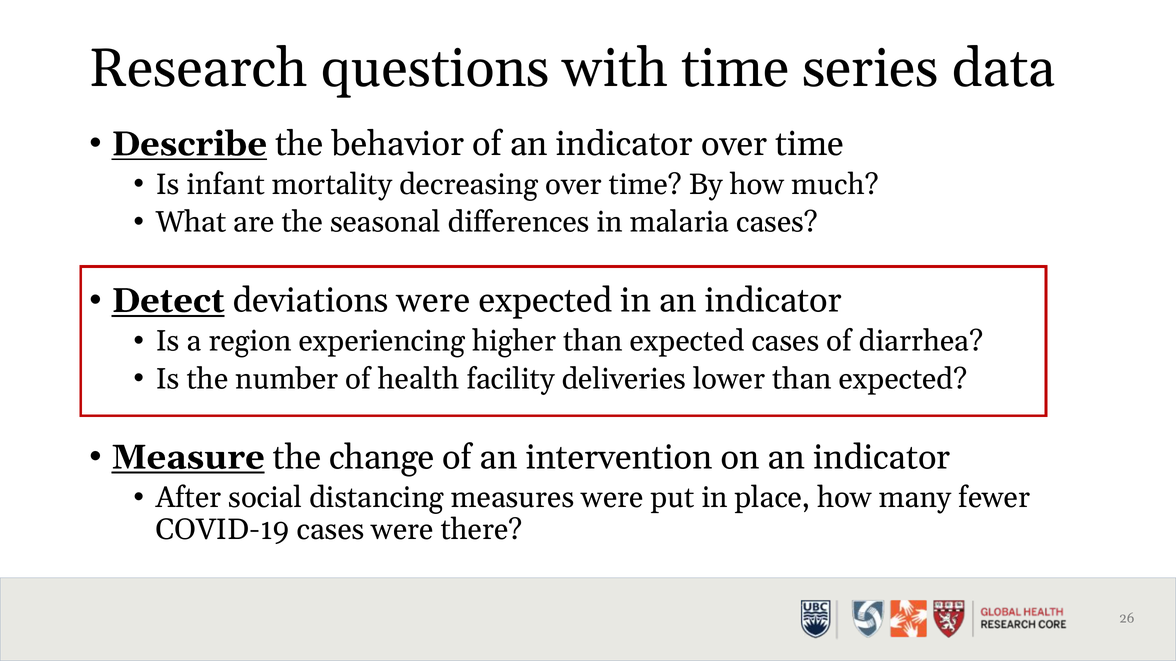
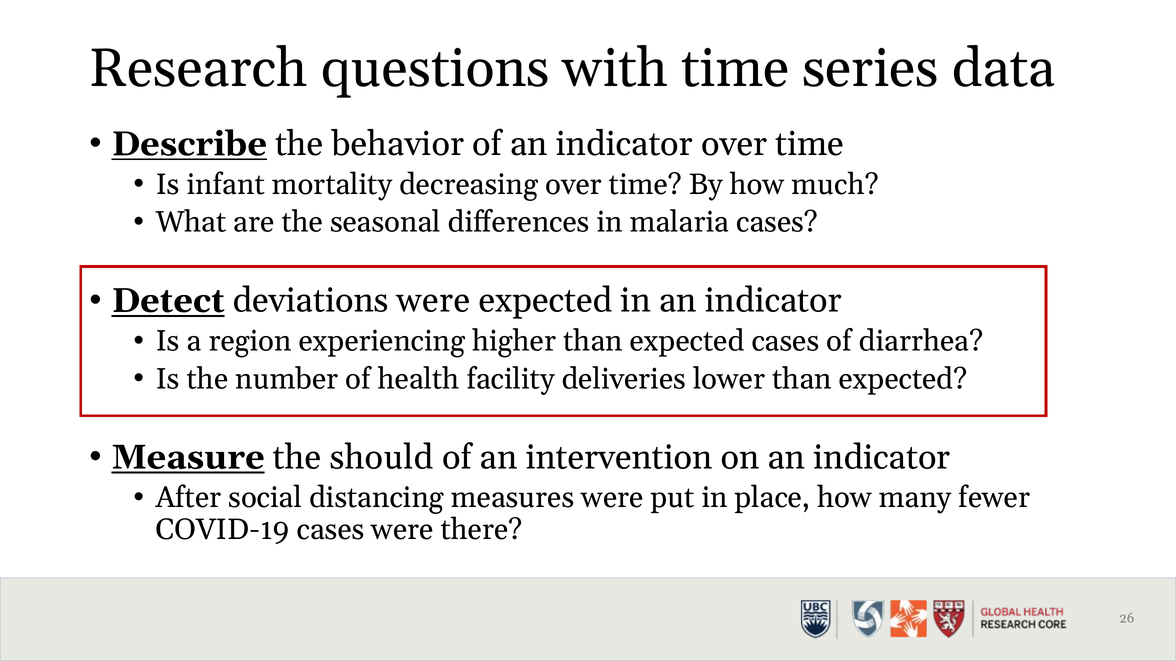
change: change -> should (382, 458)
